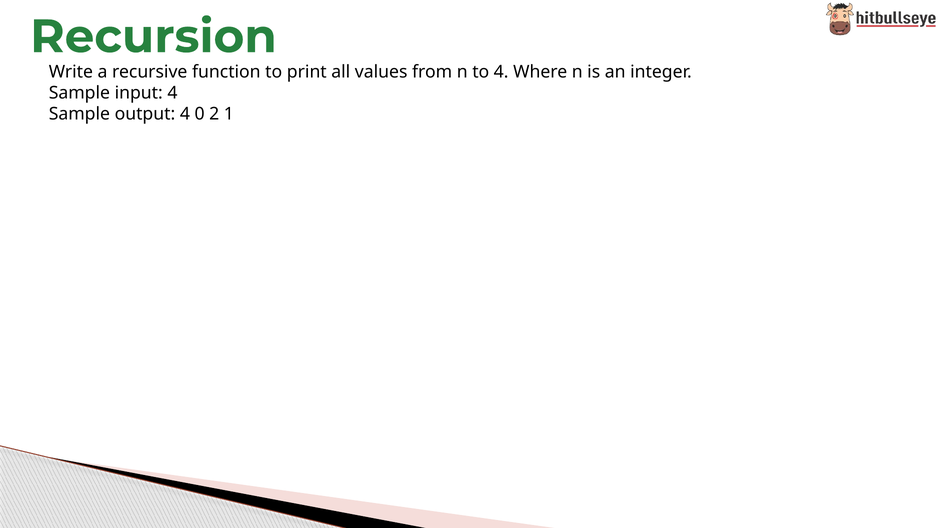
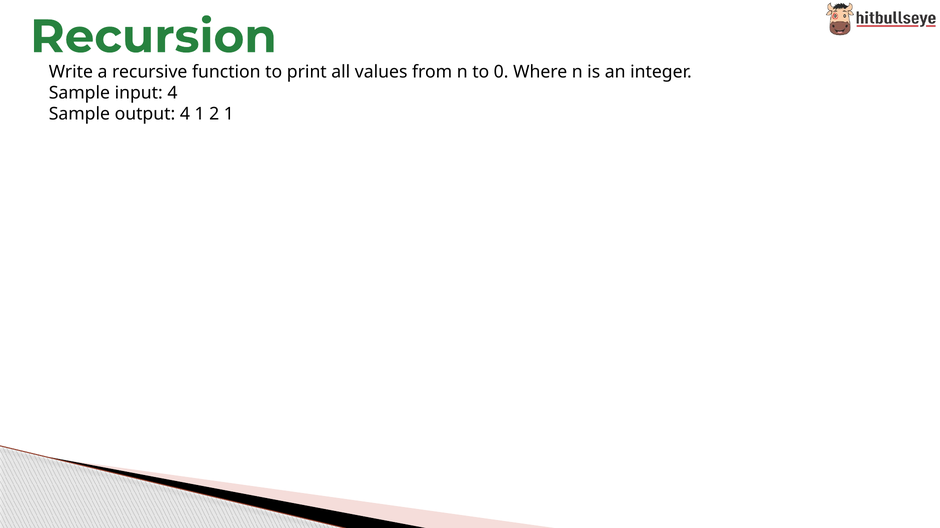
to 4: 4 -> 0 (501, 72)
4 0: 0 -> 1 (200, 114)
